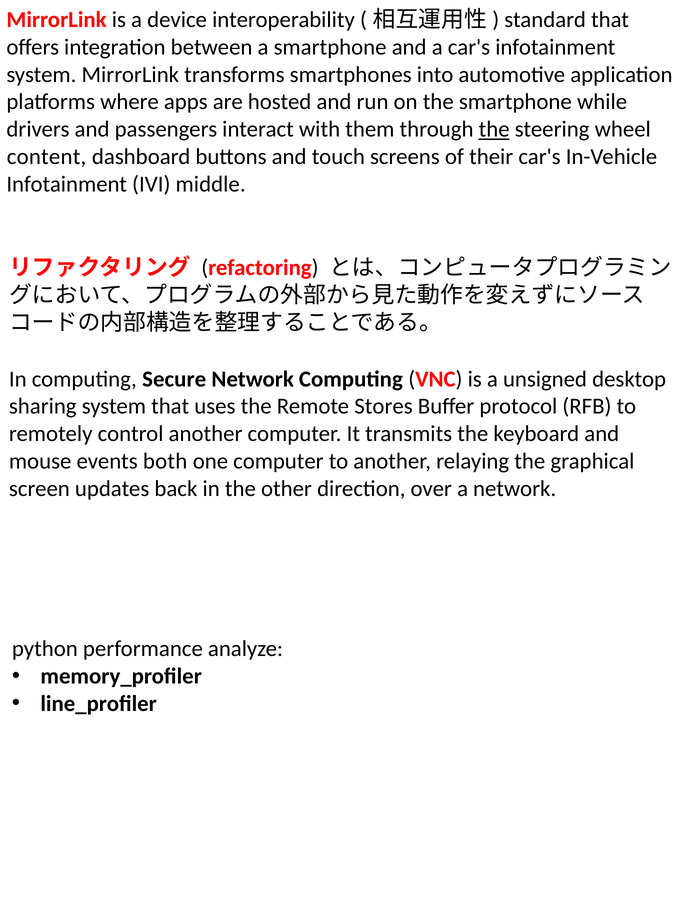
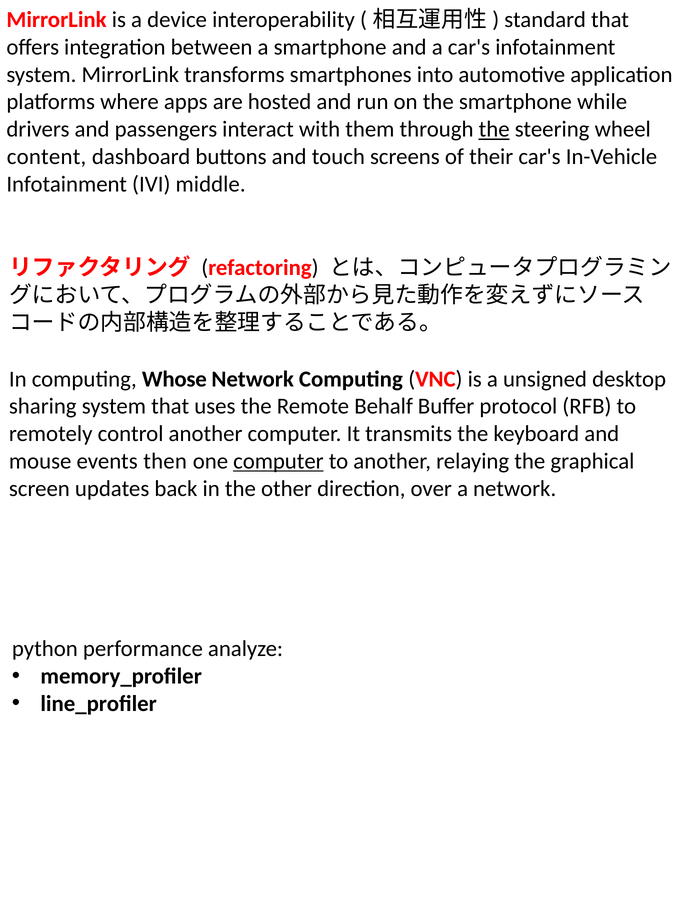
Secure: Secure -> Whose (174, 379)
Stores: Stores -> Behalf (384, 407)
both: both -> then (165, 461)
computer underline: none -> present (278, 461)
